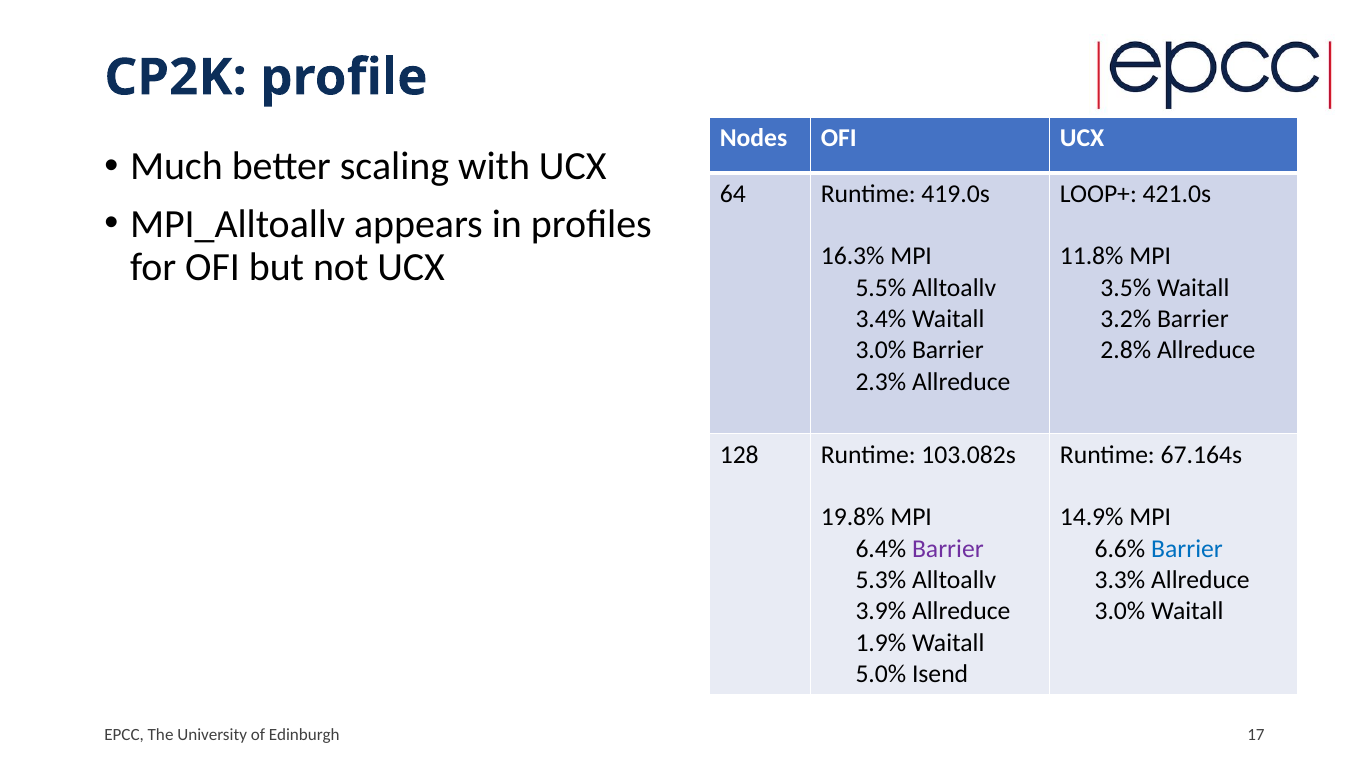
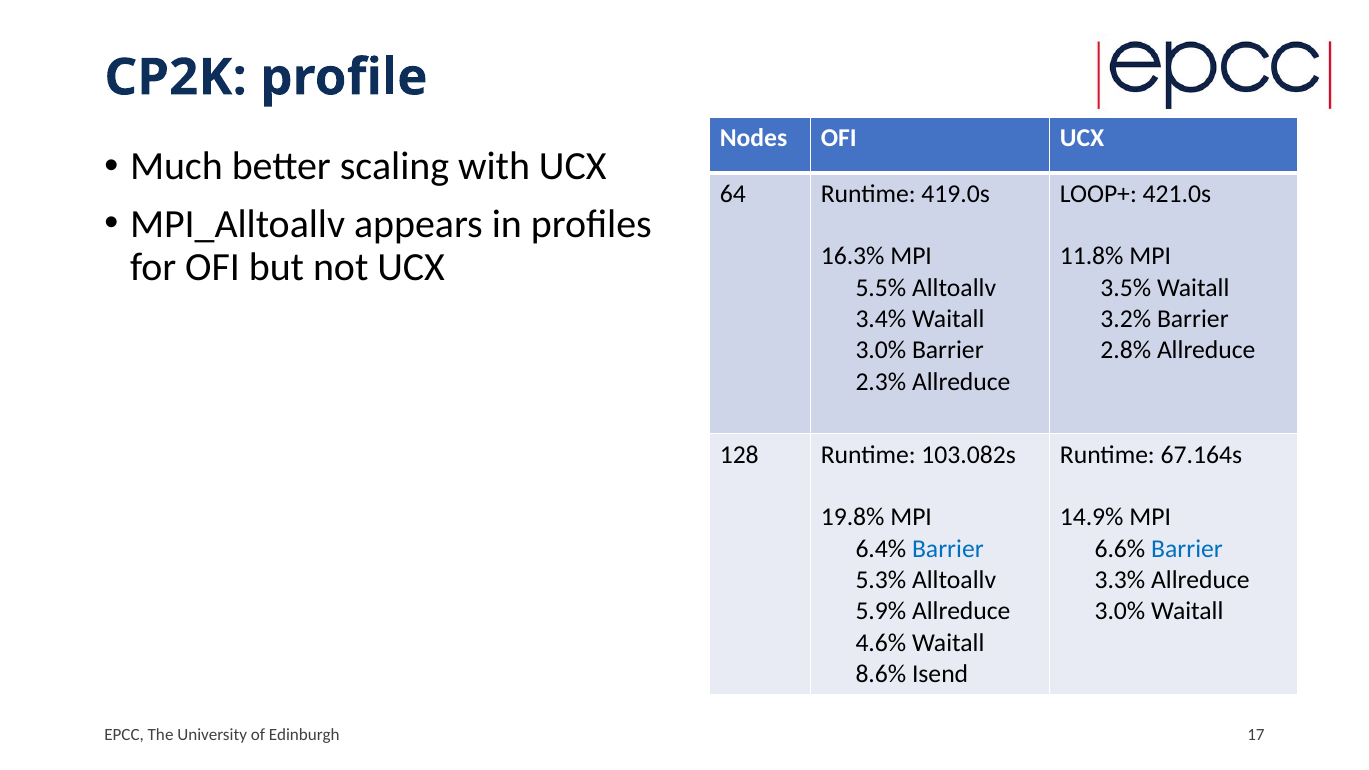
Barrier colour: purple -> blue (948, 549)
3.9%: 3.9% -> 5.9% (881, 611)
1.9%: 1.9% -> 4.6% (881, 643)
5.0%: 5.0% -> 8.6% (881, 674)
